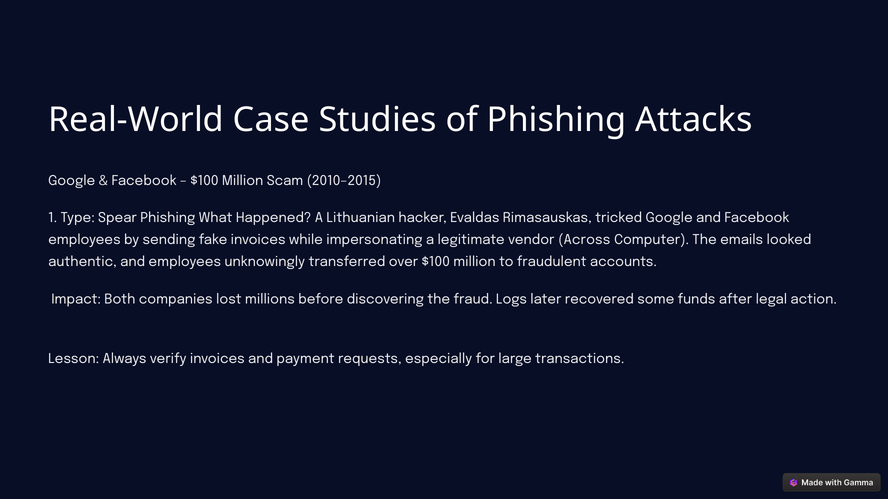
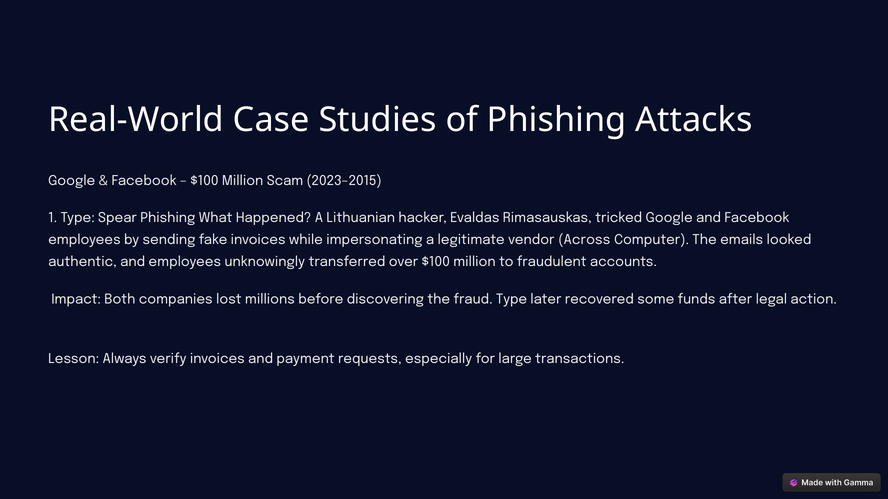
2010–2015: 2010–2015 -> 2023–2015 (344, 181)
fraud Logs: Logs -> Type (512, 300)
